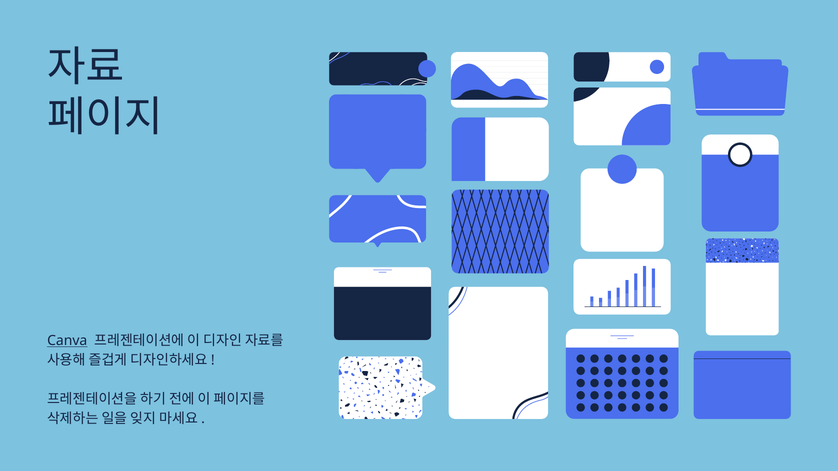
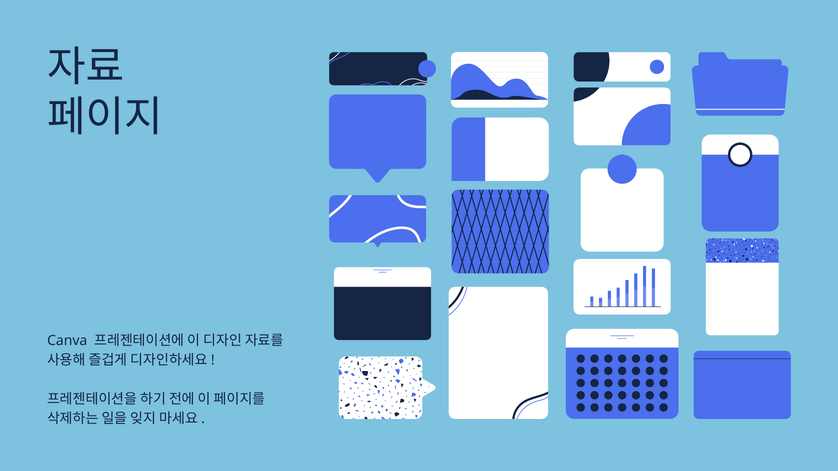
Canva underline: present -> none (67, 341)
